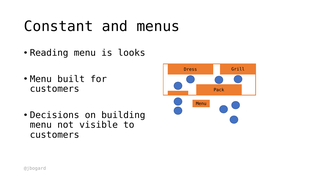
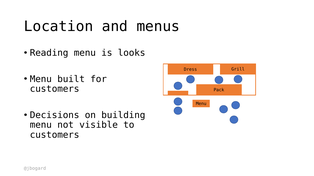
Constant: Constant -> Location (59, 26)
